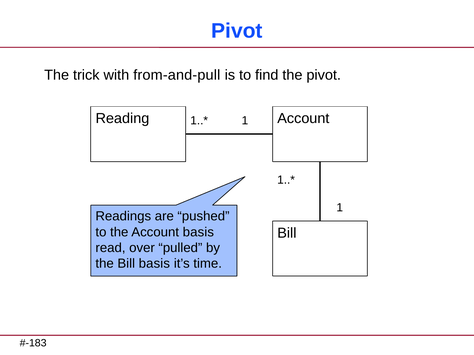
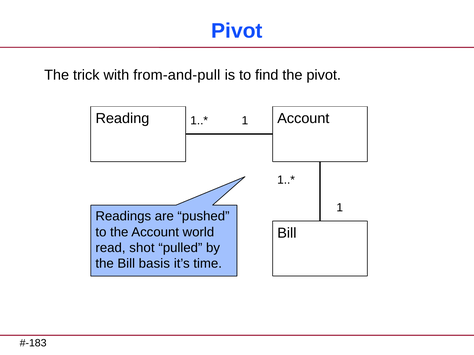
Account basis: basis -> world (198, 232)
over: over -> shot (142, 248)
